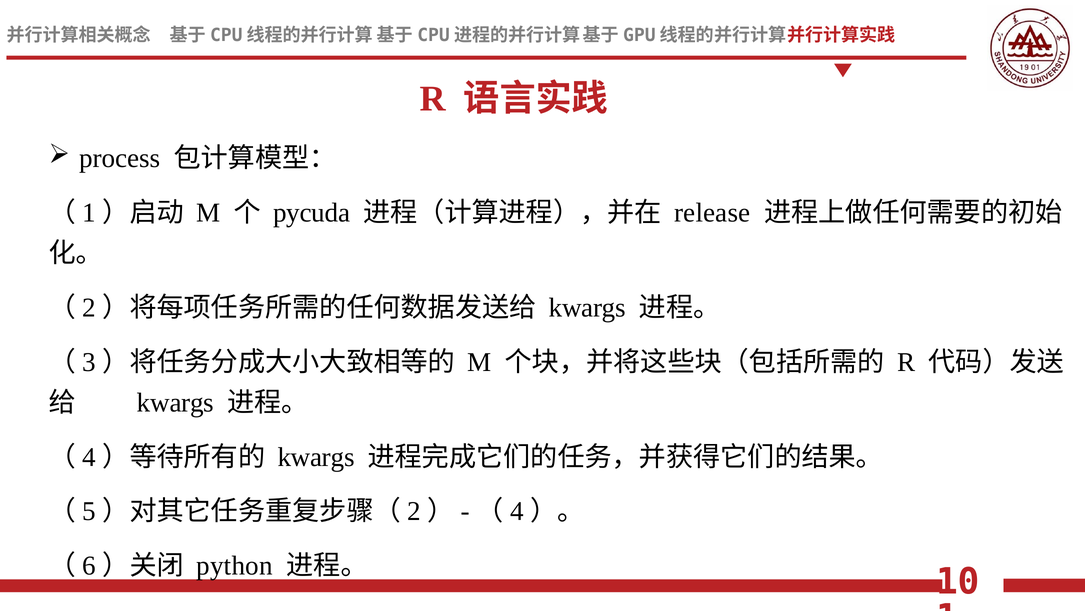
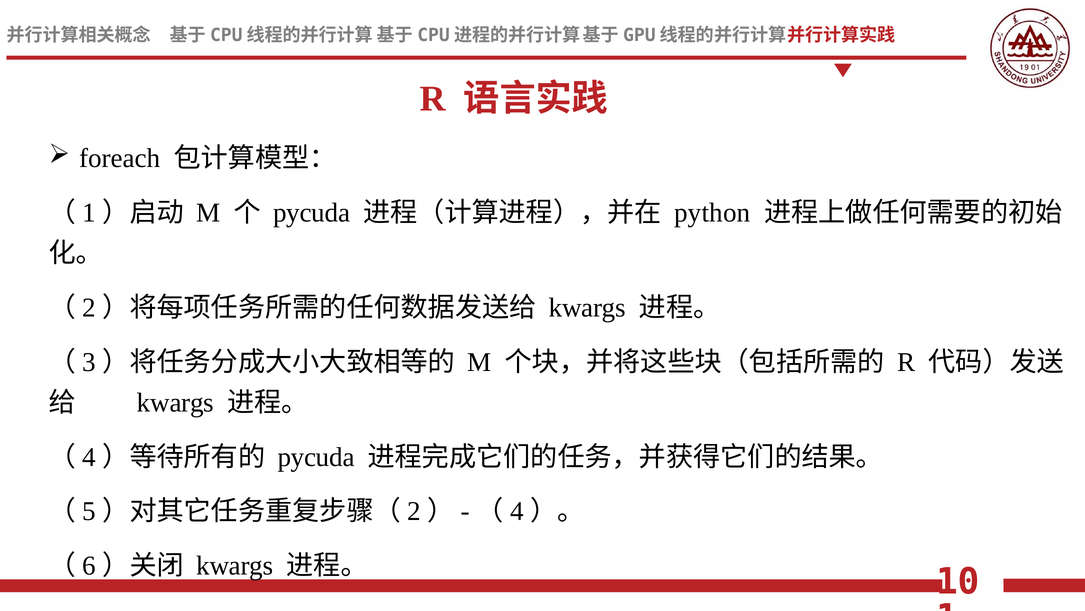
process: process -> foreach (120, 158)
release: release -> python (712, 213)
kwargs: kwargs -> pycuda (316, 457)
python: python -> kwargs (235, 565)
